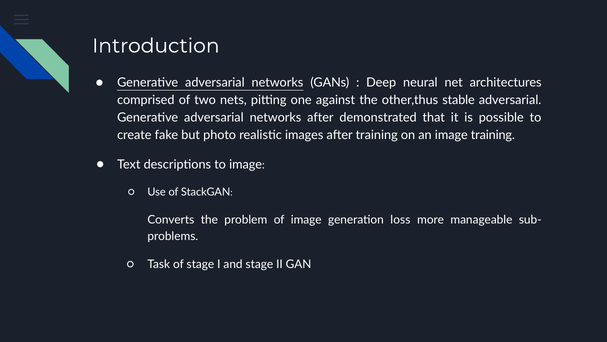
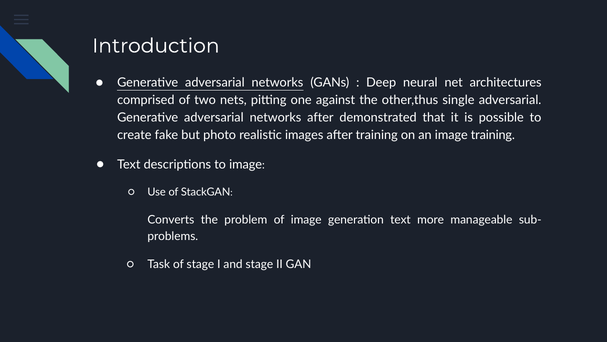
stable: stable -> single (458, 100)
generation loss: loss -> text (401, 220)
